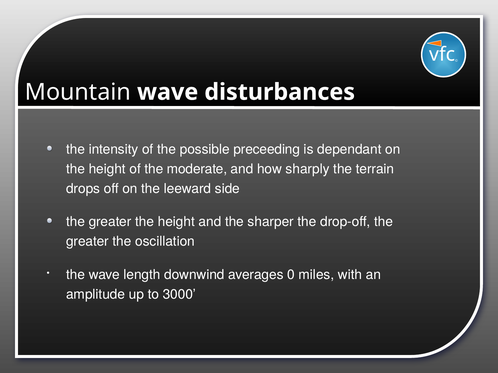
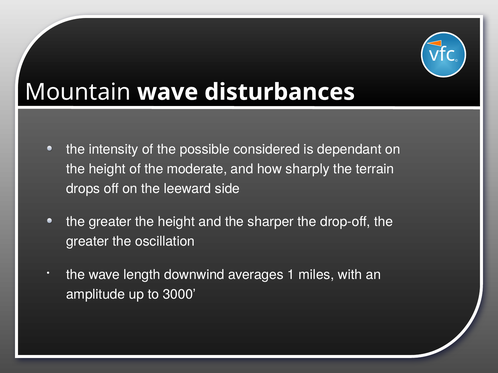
preceeding: preceeding -> considered (267, 150)
0: 0 -> 1 (291, 275)
